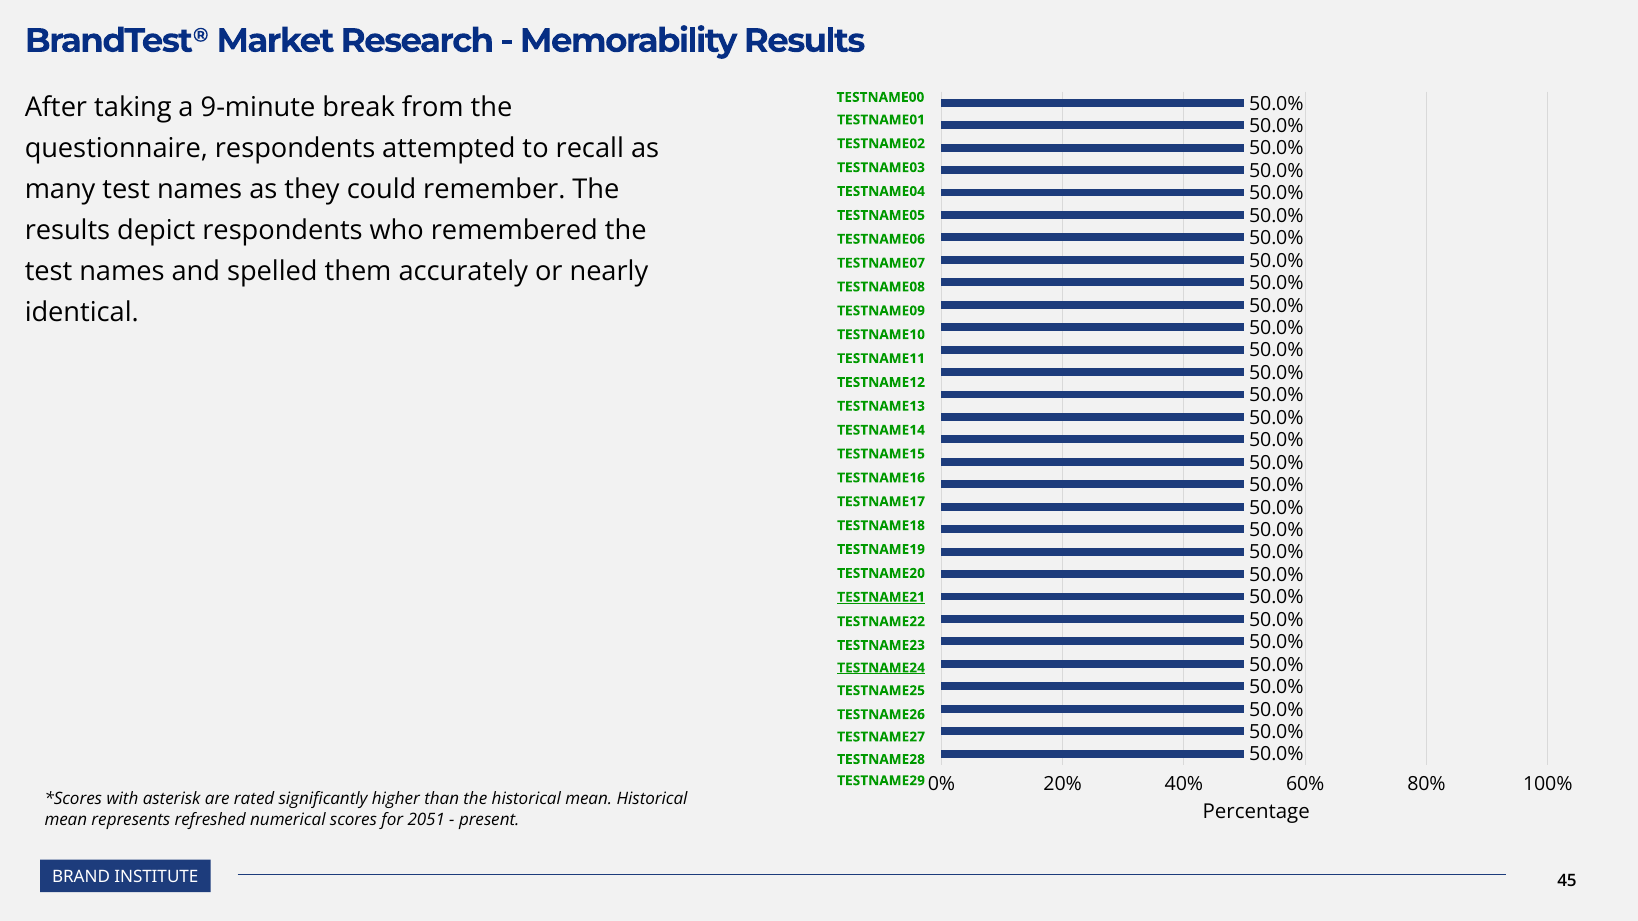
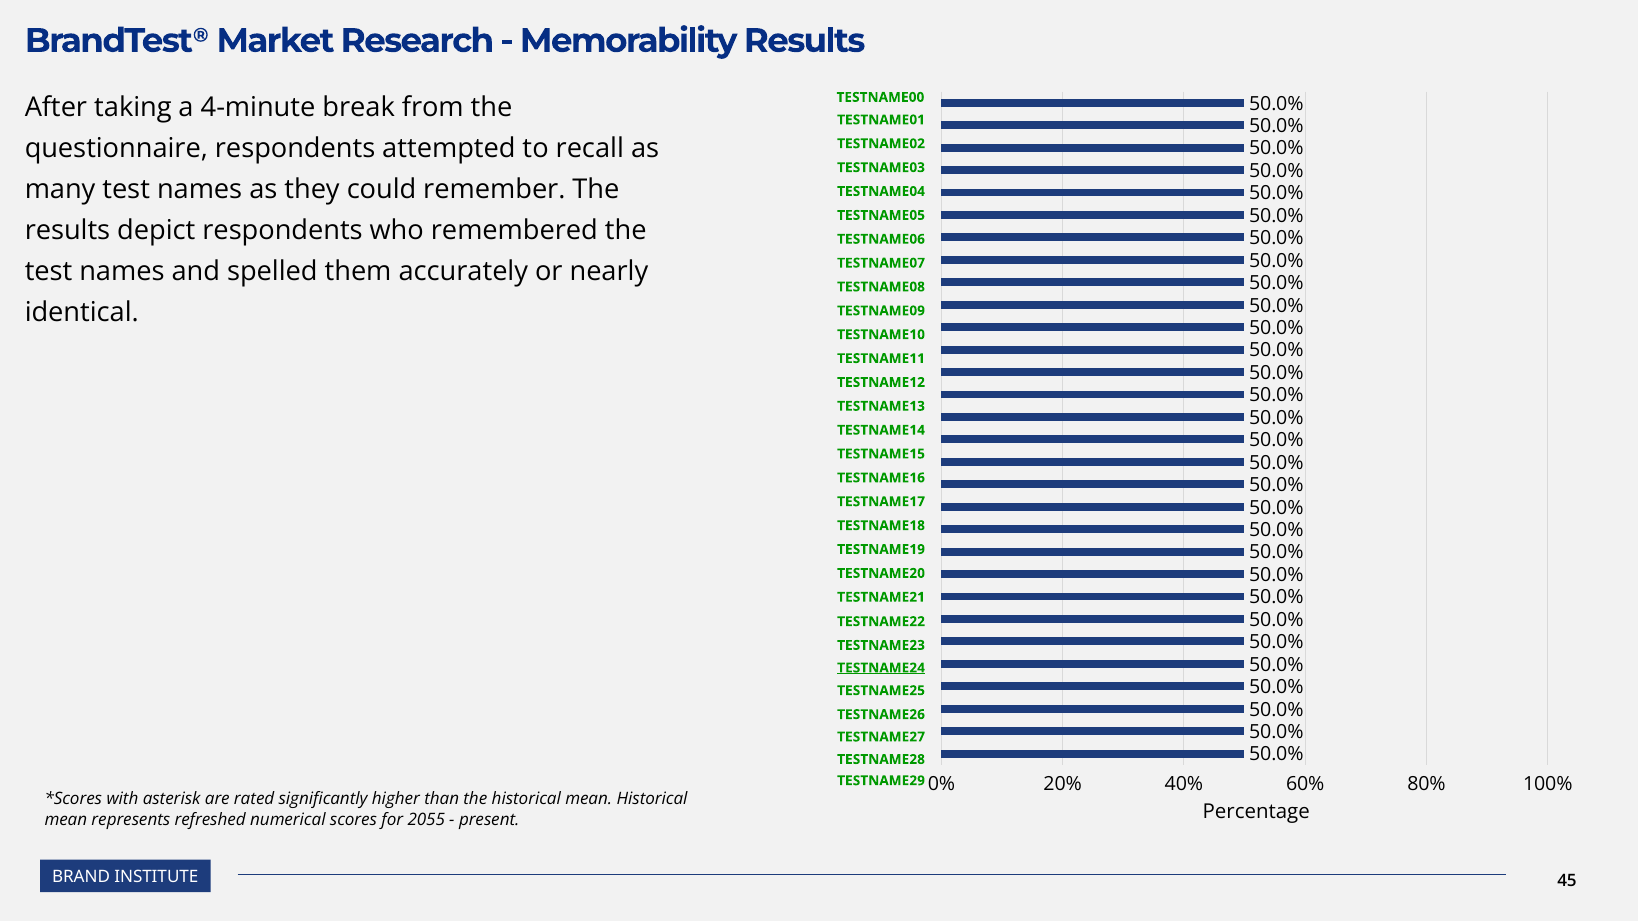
9-minute: 9-minute -> 4-minute (258, 108)
TESTNAME21 underline: present -> none (881, 597)
2051: 2051 -> 2055 (426, 820)
